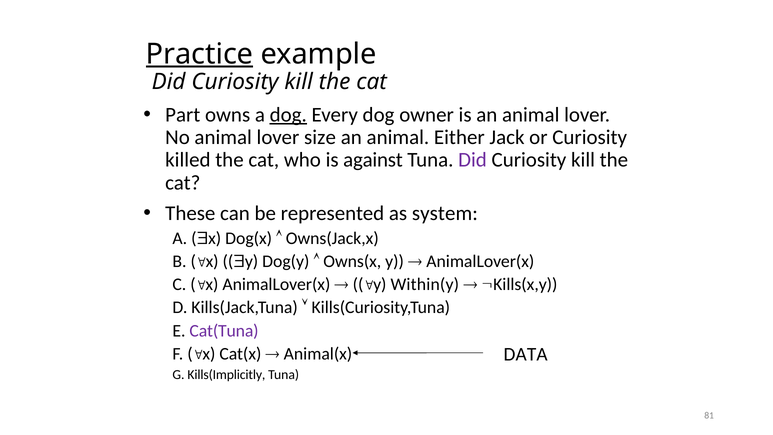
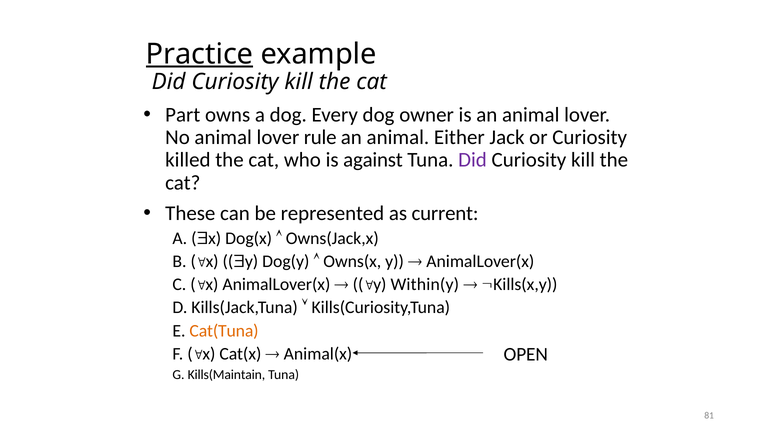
dog underline: present -> none (288, 115)
size: size -> rule (320, 137)
system: system -> current (445, 213)
Cat(Tuna colour: purple -> orange (224, 331)
DATA: DATA -> OPEN (526, 354)
Kills(Implicitly: Kills(Implicitly -> Kills(Maintain (226, 375)
